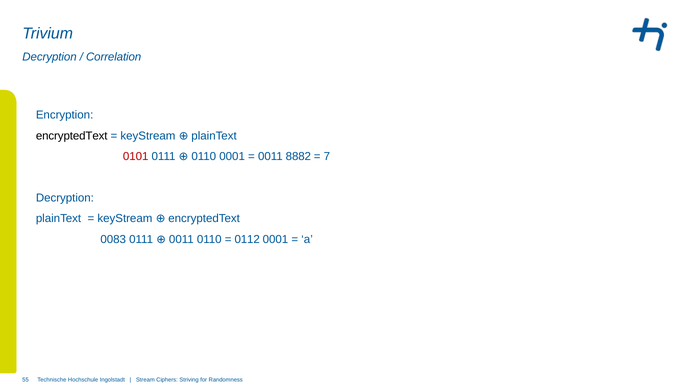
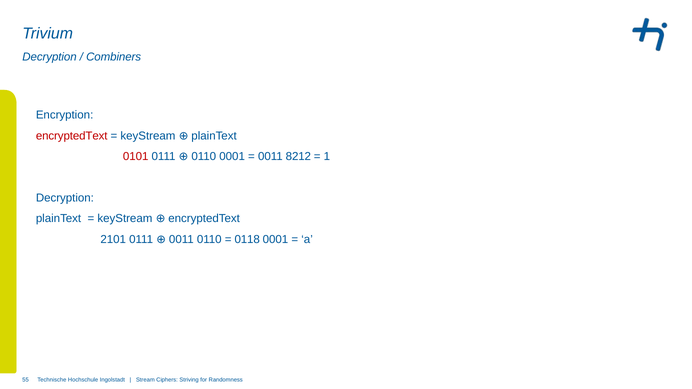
Correlation: Correlation -> Combiners (114, 57)
encryptedText colour: black -> red (72, 136)
8882: 8882 -> 8212 (298, 157)
7: 7 -> 1 (327, 157)
0083: 0083 -> 2101 (113, 240)
0112: 0112 -> 0118 (247, 240)
